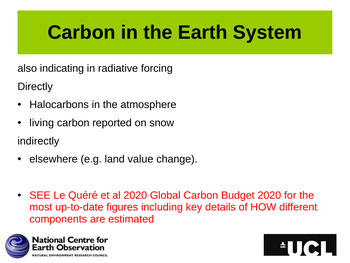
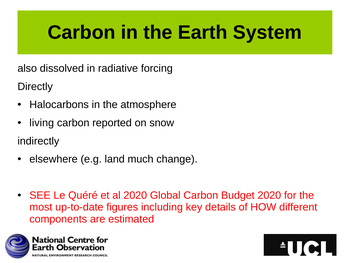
indicating: indicating -> dissolved (62, 68)
value: value -> much (141, 159)
